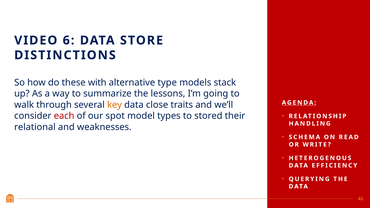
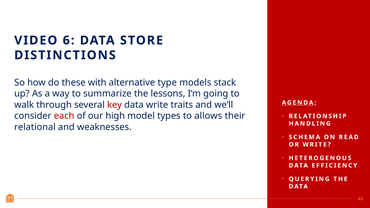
key colour: orange -> red (115, 105)
data close: close -> write (157, 105)
spot: spot -> high (115, 116)
stored: stored -> allows (208, 116)
